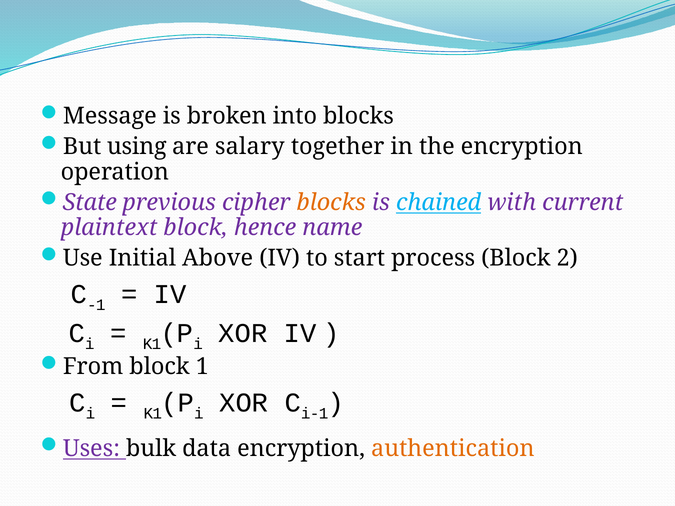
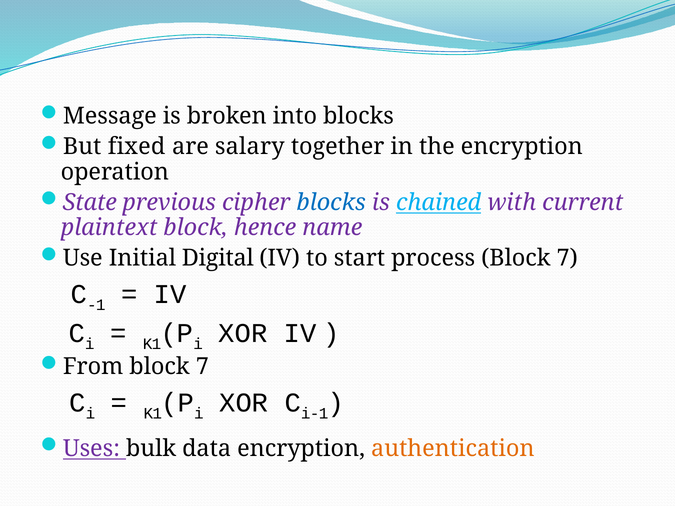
using: using -> fixed (137, 147)
blocks colour: orange -> blue (331, 202)
Above: Above -> Digital (218, 258)
process Block 2: 2 -> 7 (567, 258)
From block 1: 1 -> 7 (202, 367)
